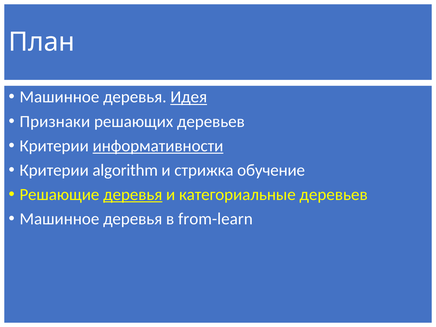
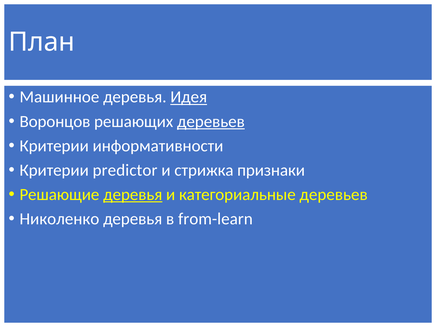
Признаки: Признаки -> Воронцов (55, 121)
деревьев underline: none -> present (211, 121)
информативности underline: present -> none (158, 146)
algorithm: algorithm -> predictor (125, 170)
обучение: обучение -> признаки (271, 170)
Машинное: Машинное -> Николенко (59, 219)
